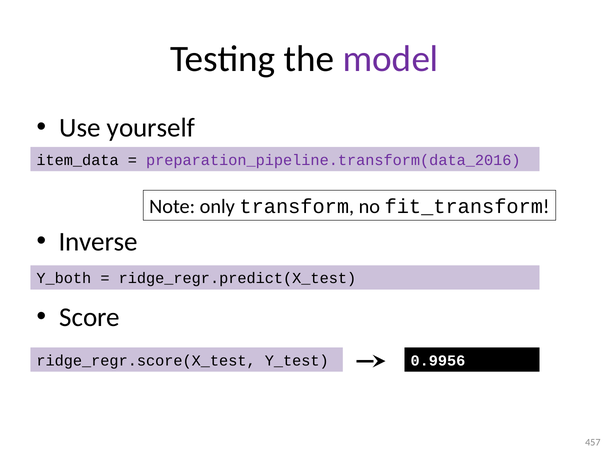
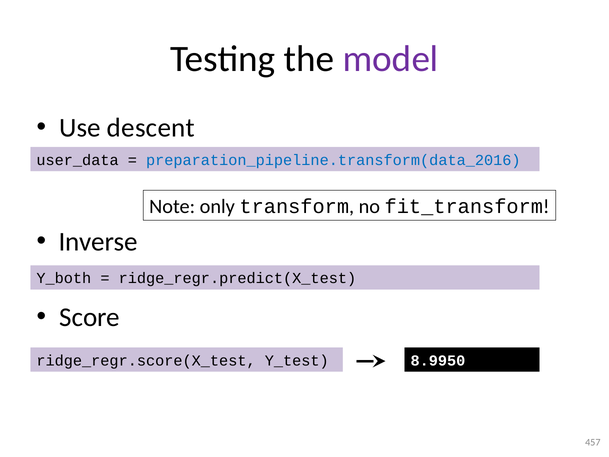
yourself: yourself -> descent (151, 128)
item_data: item_data -> user_data (78, 160)
preparation_pipeline.transform(data_2016 colour: purple -> blue (333, 160)
0.9956: 0.9956 -> 8.9950 (438, 360)
